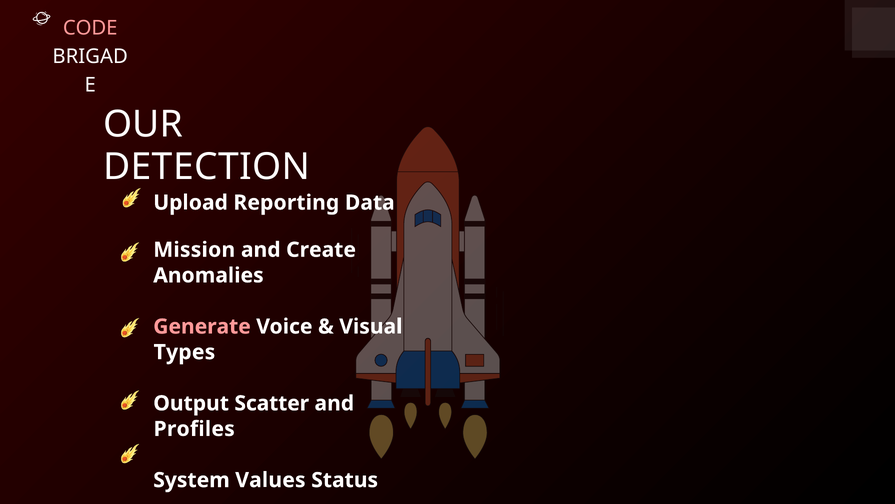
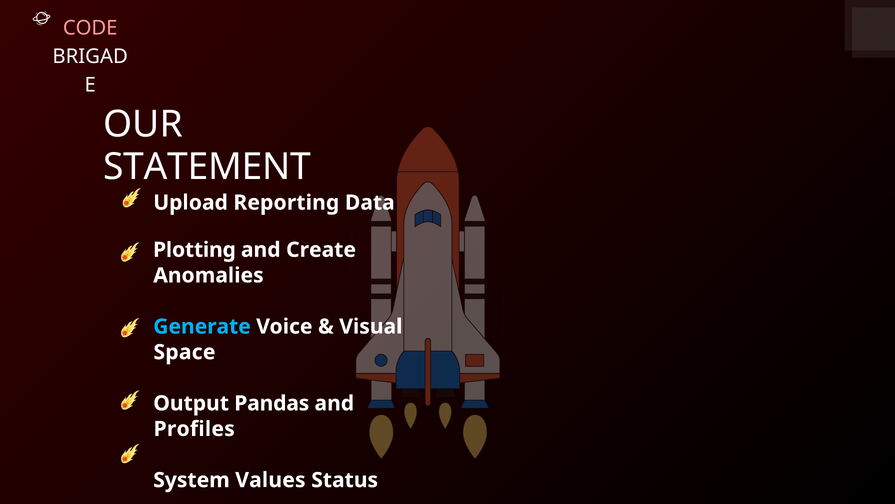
DETECTION: DETECTION -> STATEMENT (207, 167)
Mission: Mission -> Plotting (194, 250)
Generate colour: pink -> light blue (202, 326)
Types: Types -> Space (184, 352)
Scatter: Scatter -> Pandas (272, 403)
